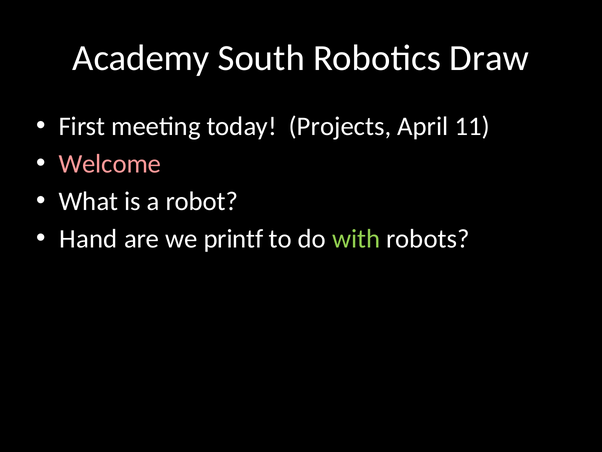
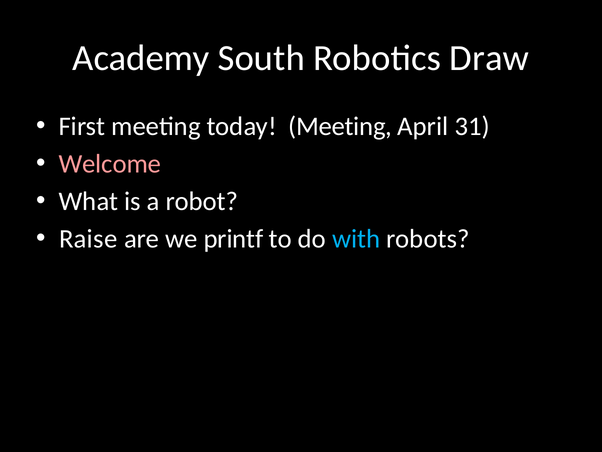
today Projects: Projects -> Meeting (340, 126)
11: 11 -> 31 (472, 126)
Hand: Hand -> Raise (88, 239)
with colour: light green -> light blue (356, 239)
